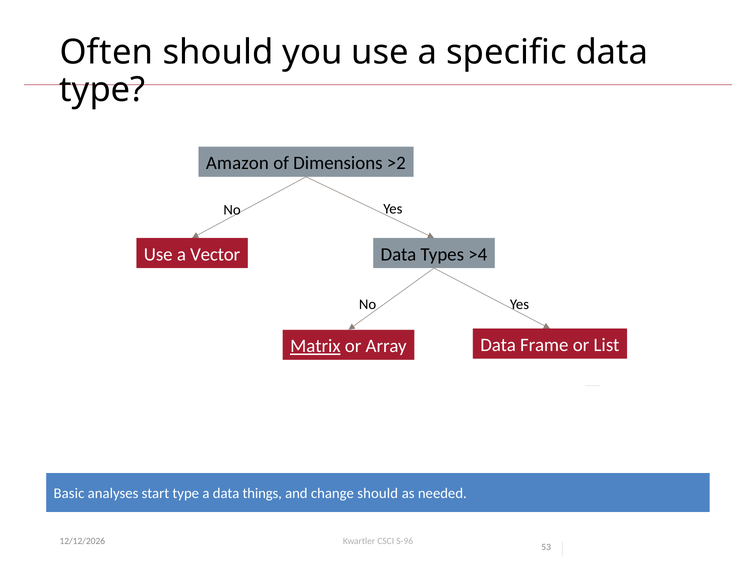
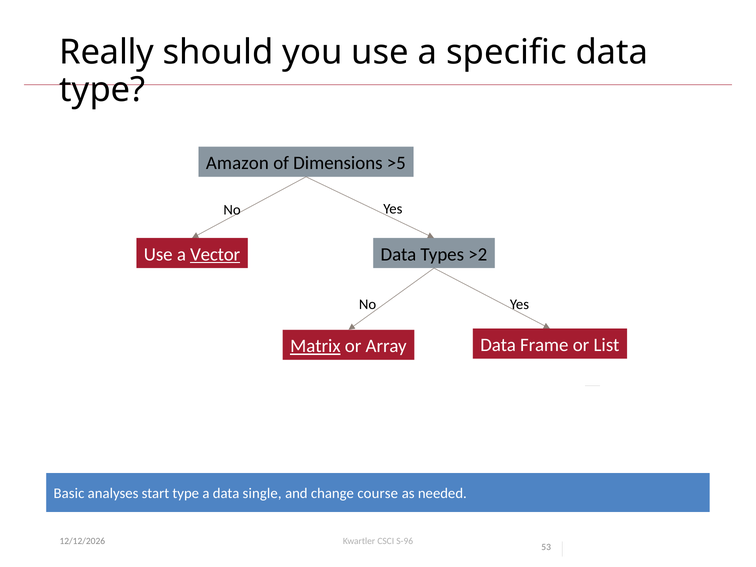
Often: Often -> Really (107, 52)
>2: >2 -> >5 (396, 163)
Vector underline: none -> present (215, 254)
>4: >4 -> >2 (478, 254)
things: things -> single (262, 493)
change should: should -> course (378, 493)
